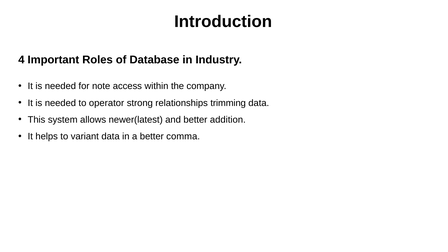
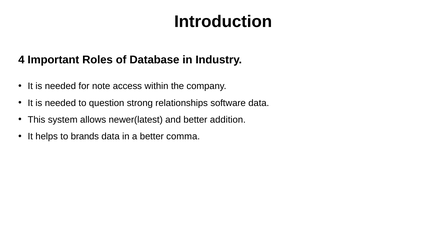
operator: operator -> question (107, 103)
trimming: trimming -> software (228, 103)
variant: variant -> brands (85, 137)
